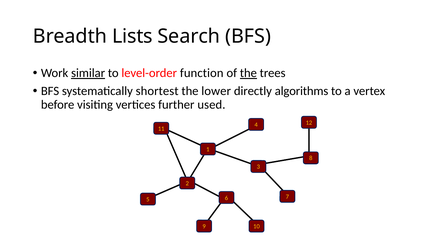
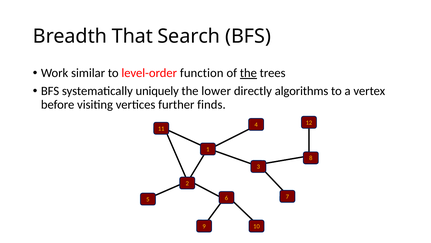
Lists: Lists -> That (132, 36)
similar underline: present -> none (88, 73)
shortest: shortest -> uniquely (157, 91)
used: used -> finds (211, 105)
